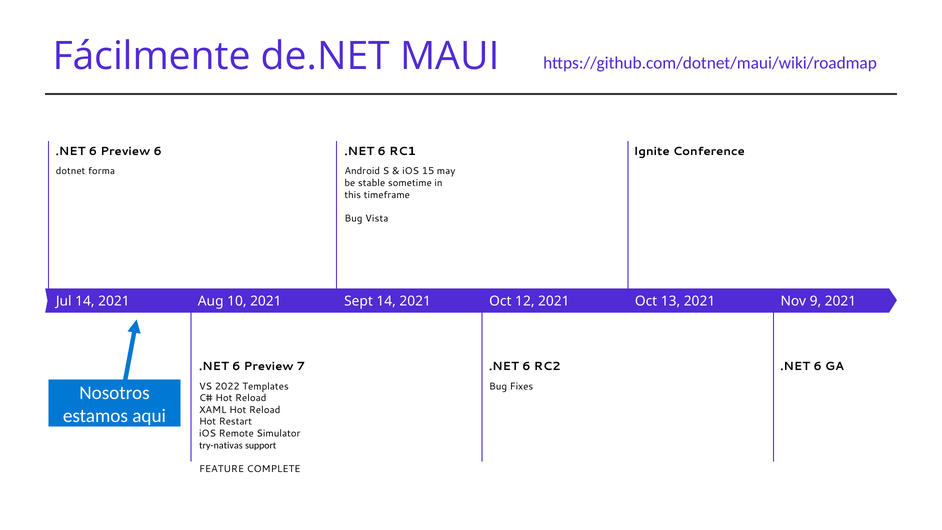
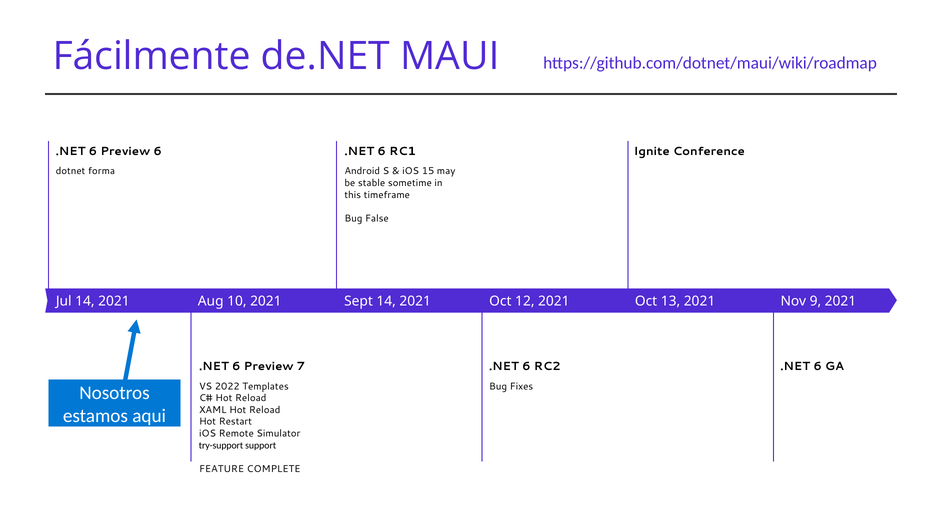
Vista: Vista -> False (377, 218)
try-nativas: try-nativas -> try-support (221, 445)
